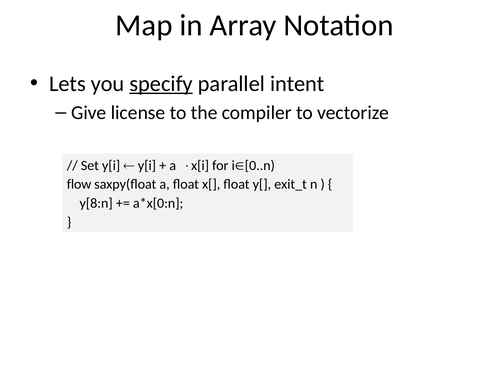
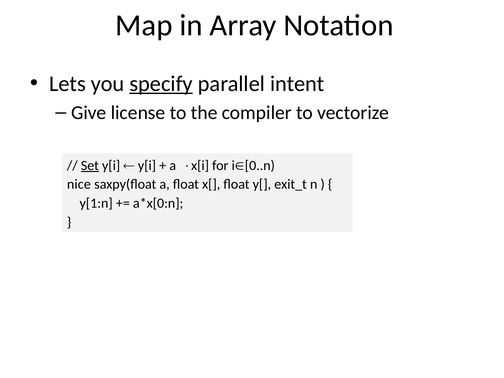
Set underline: none -> present (90, 165)
flow: flow -> nice (79, 184)
y[8:n: y[8:n -> y[1:n (96, 203)
